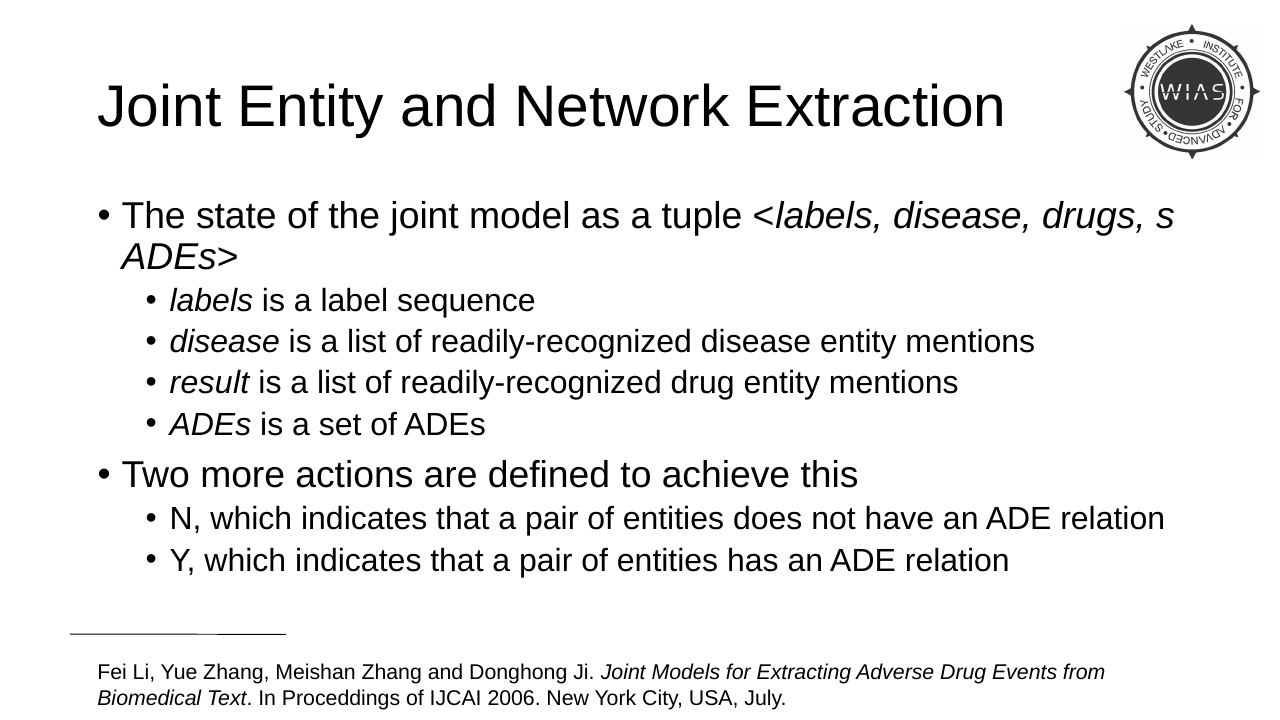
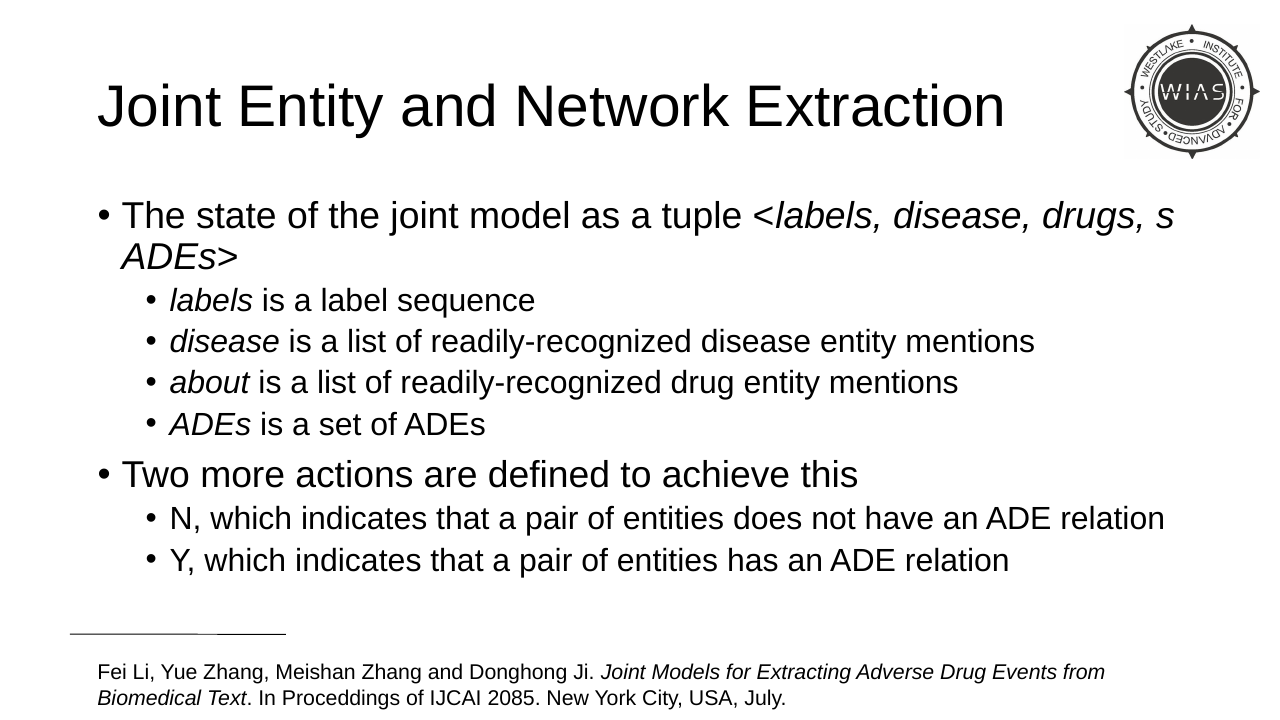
result: result -> about (210, 383)
2006: 2006 -> 2085 (514, 698)
